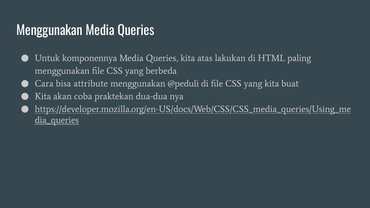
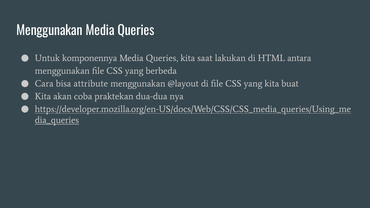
atas: atas -> saat (205, 58)
paling: paling -> antara (299, 58)
@peduli: @peduli -> @layout (183, 84)
